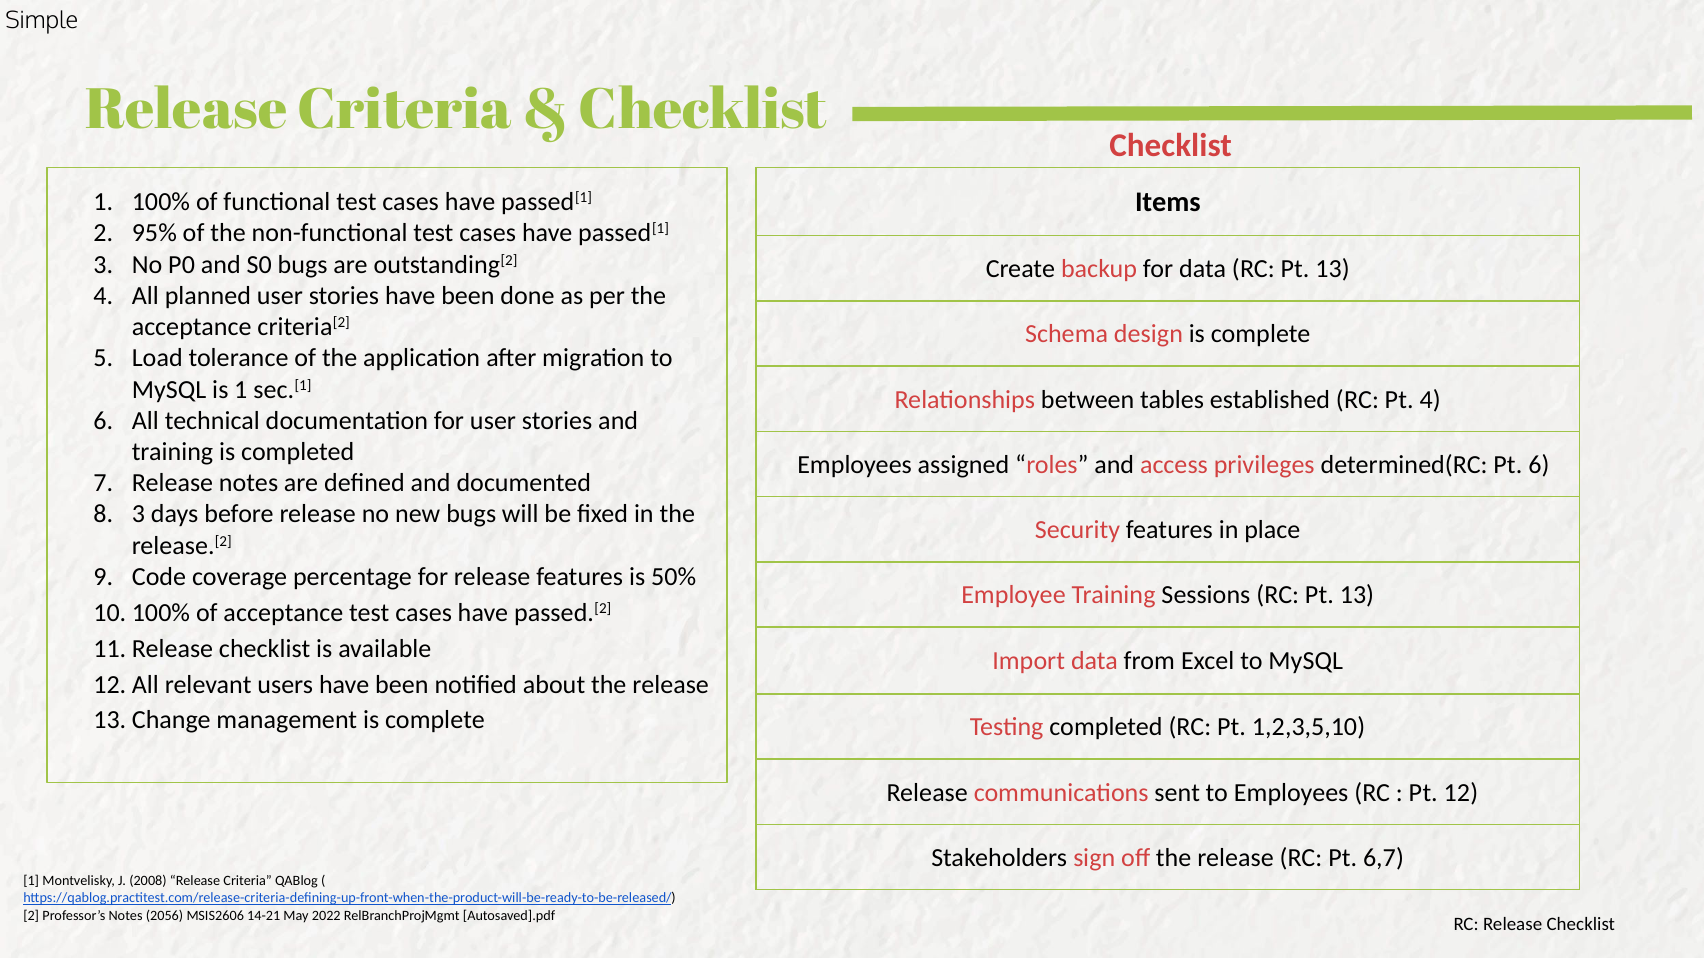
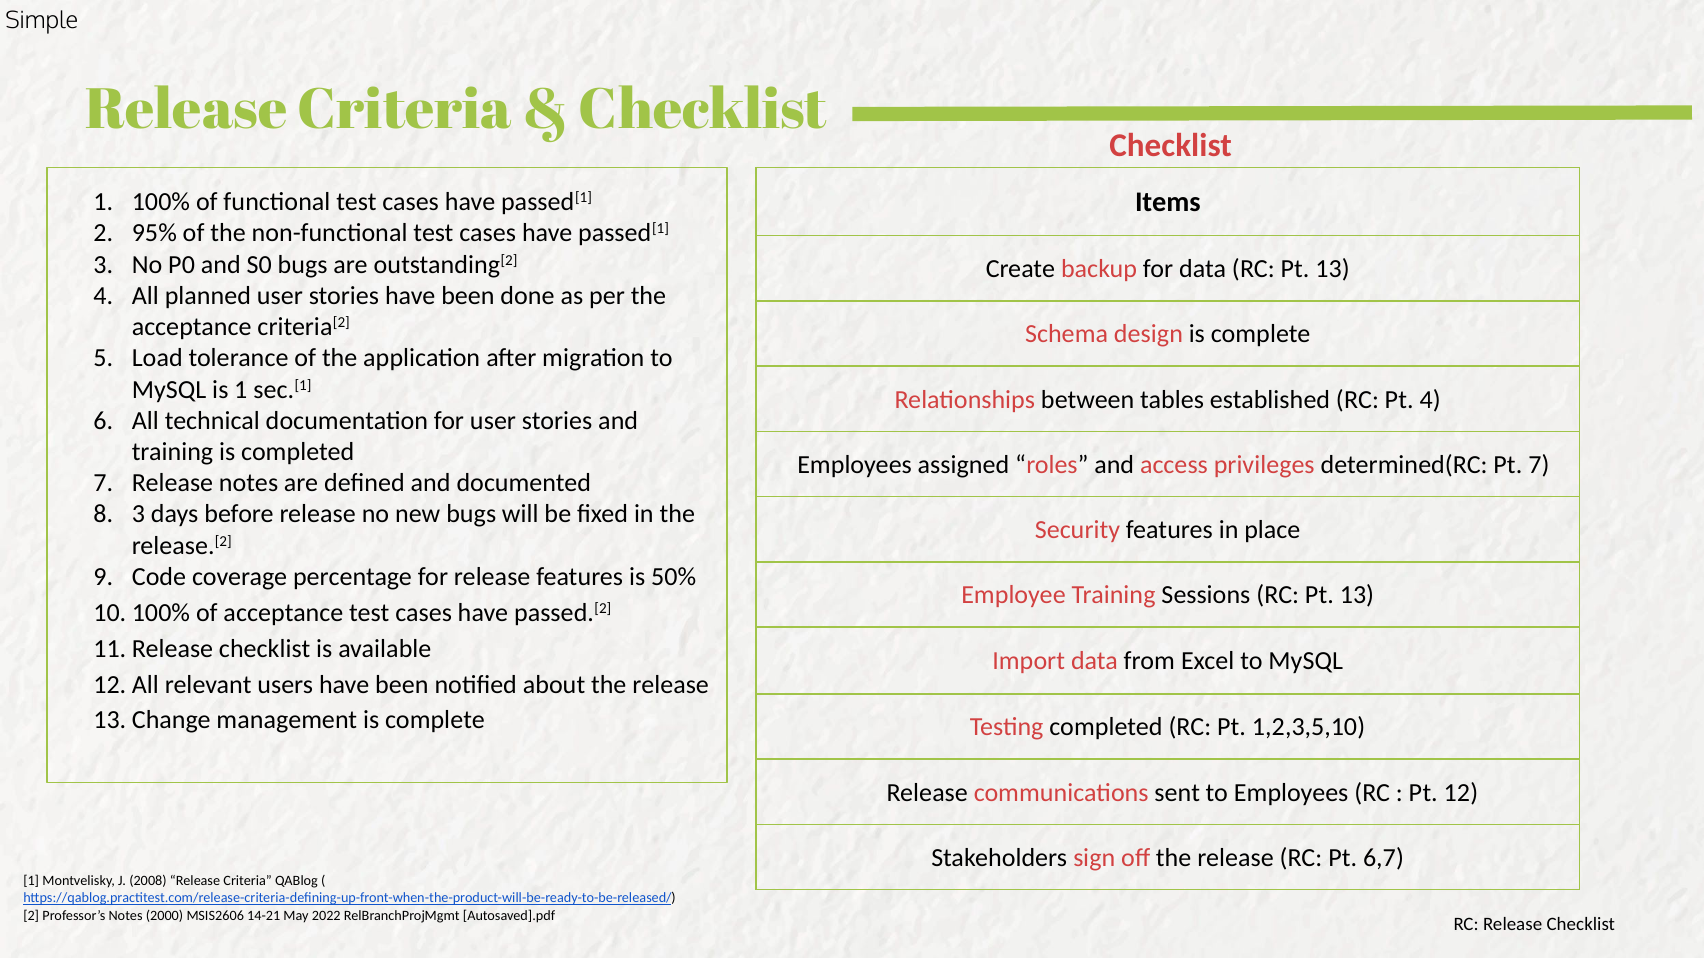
Pt 6: 6 -> 7 (1539, 465)
2056: 2056 -> 2000 (165, 916)
